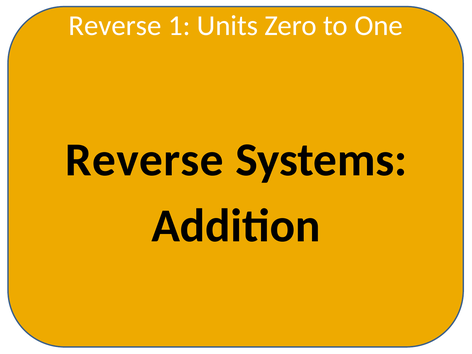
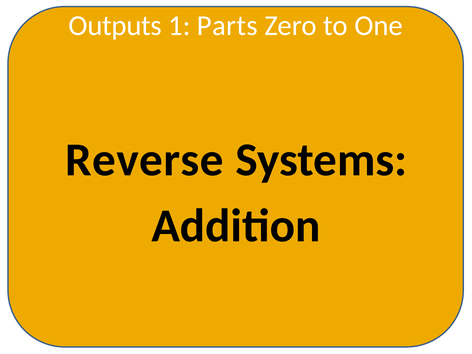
Reverse: Reverse -> Outputs (115, 26)
Units: Units -> Parts (227, 26)
